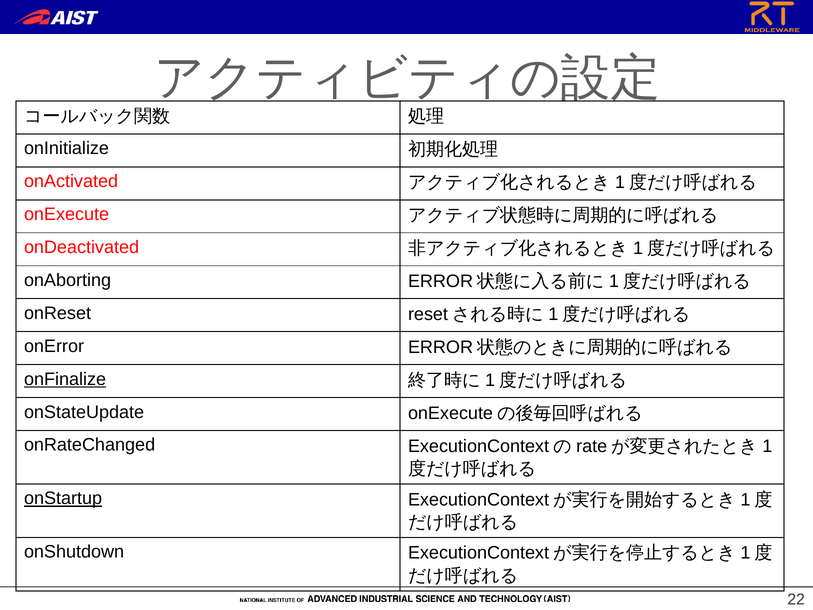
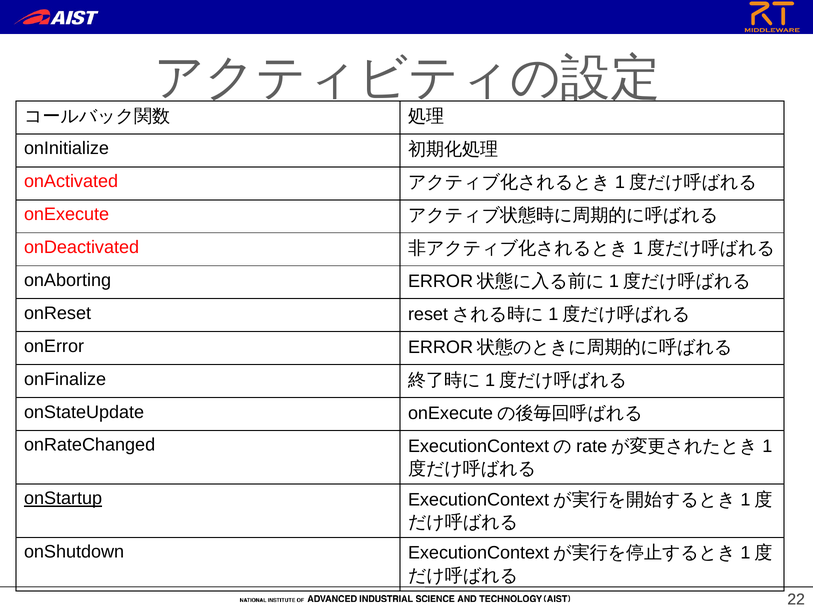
onFinalize underline: present -> none (65, 379)
